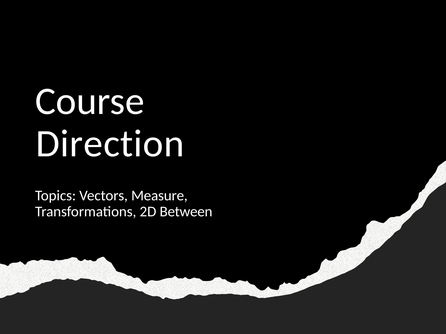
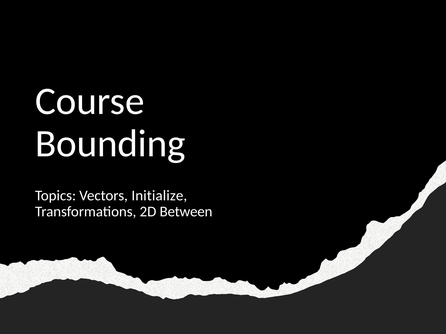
Direction: Direction -> Bounding (110, 144)
Measure: Measure -> Initialize (159, 196)
